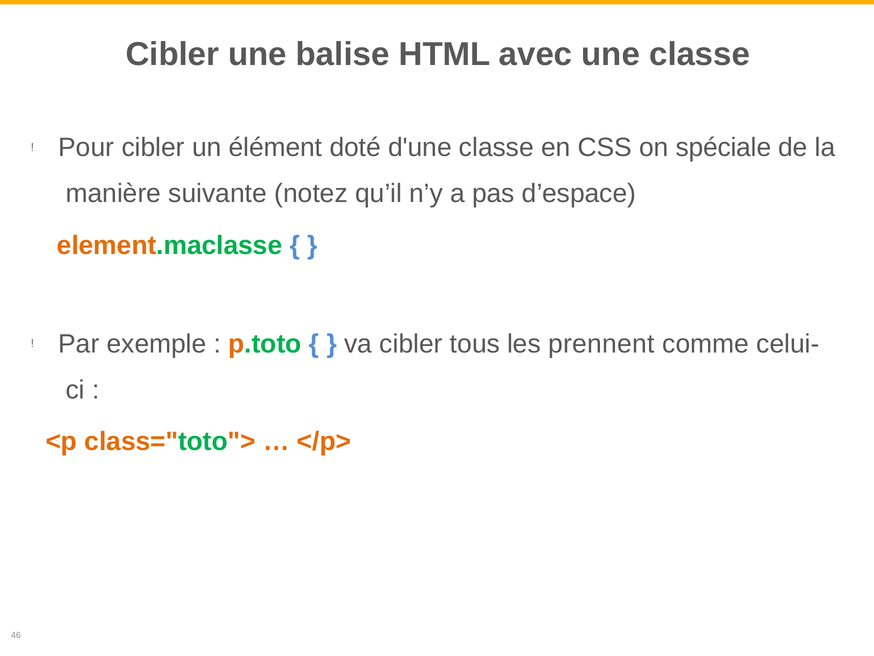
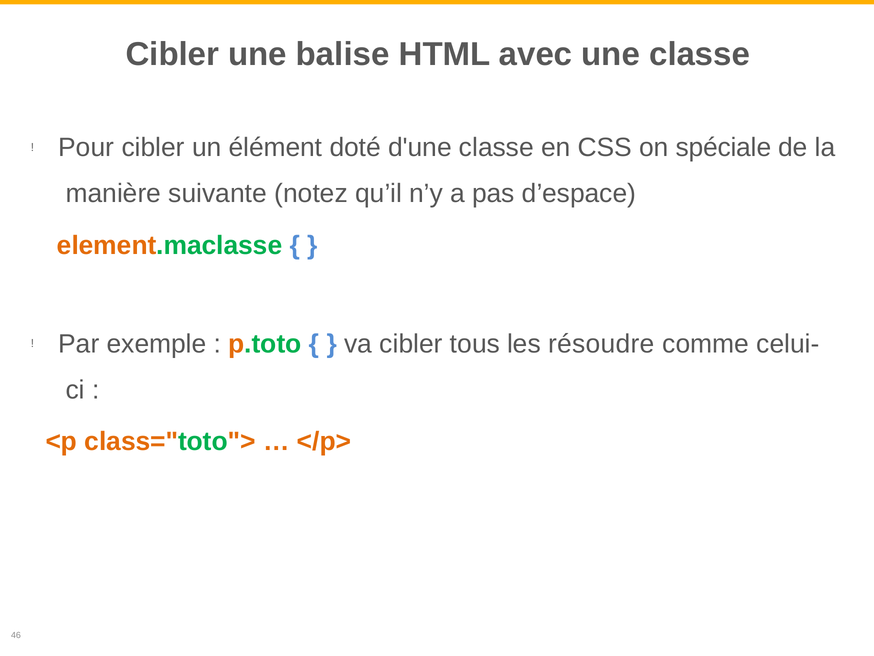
prennent: prennent -> résoudre (601, 344)
